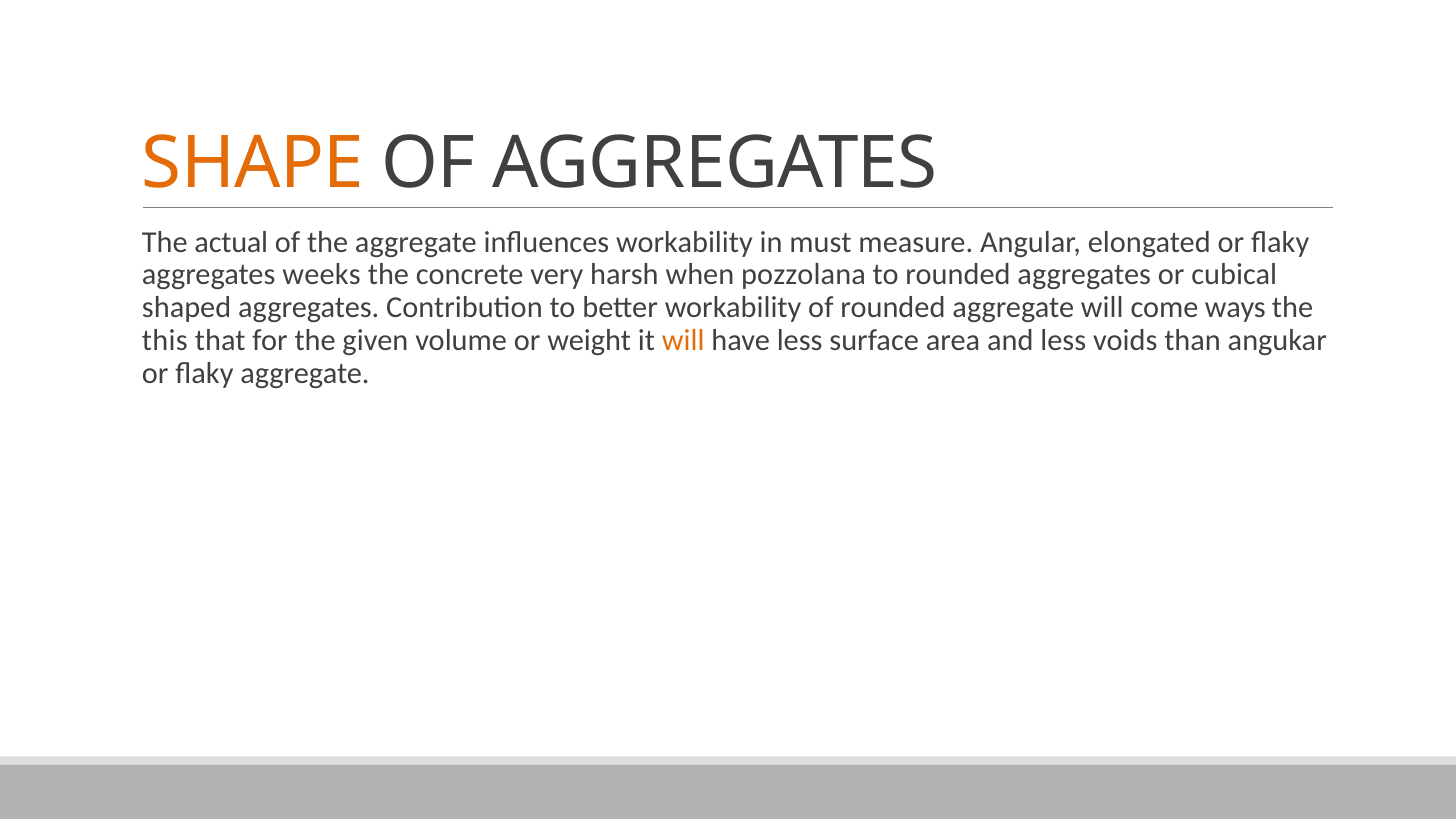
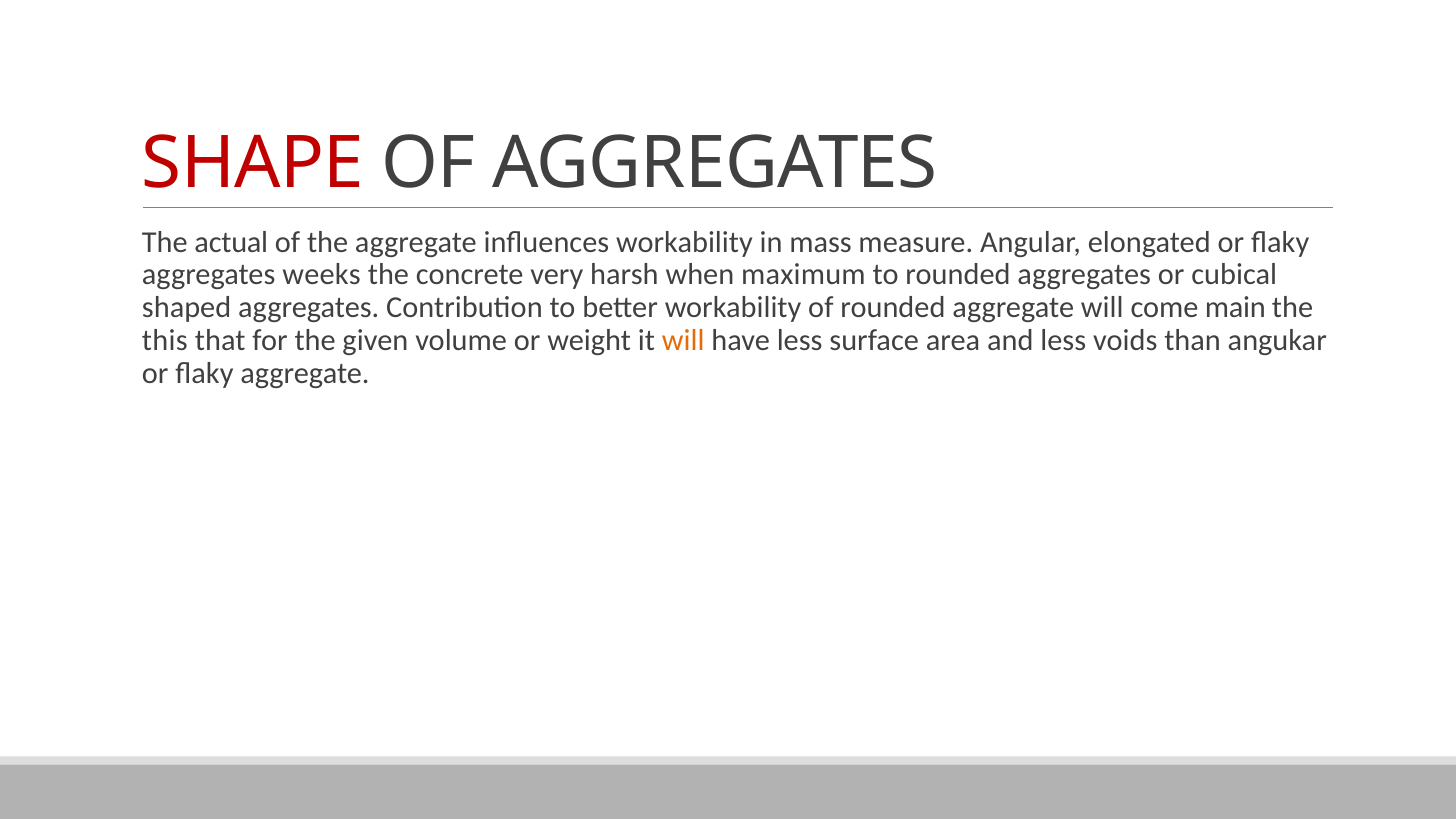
SHAPE colour: orange -> red (253, 163)
must: must -> mass (821, 242)
pozzolana: pozzolana -> maximum (803, 275)
ways: ways -> main (1235, 308)
